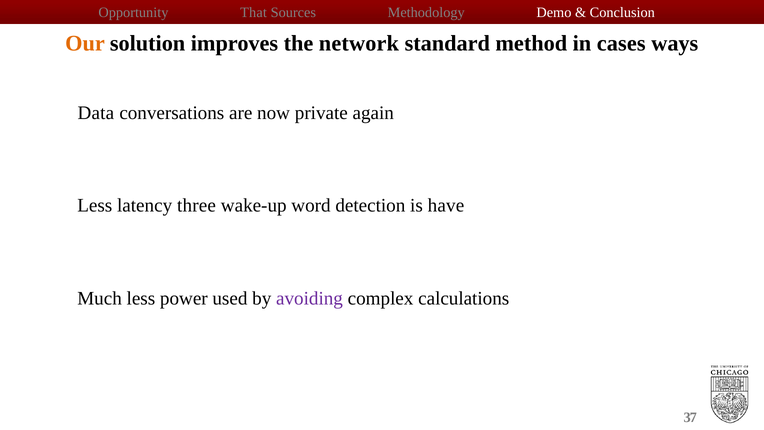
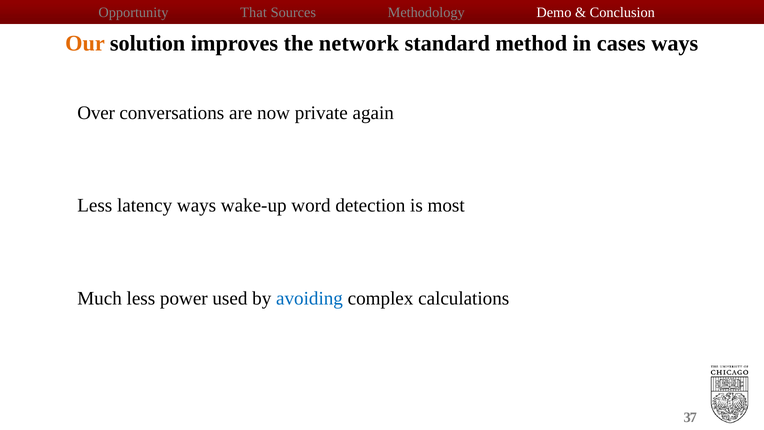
Data: Data -> Over (96, 113)
latency three: three -> ways (197, 205)
have: have -> most (446, 205)
avoiding colour: purple -> blue (310, 298)
